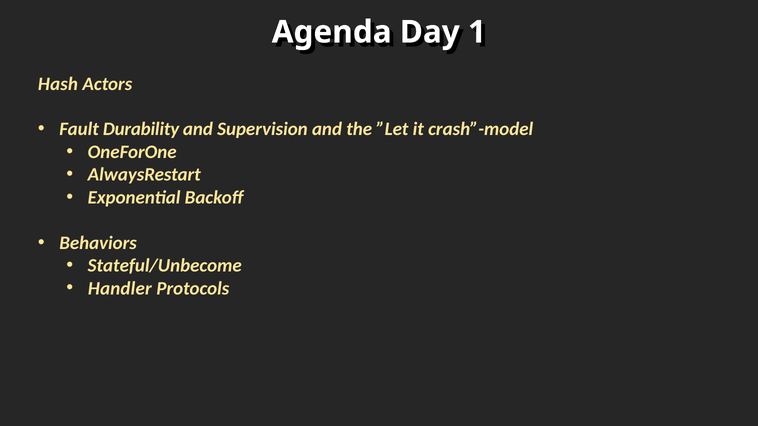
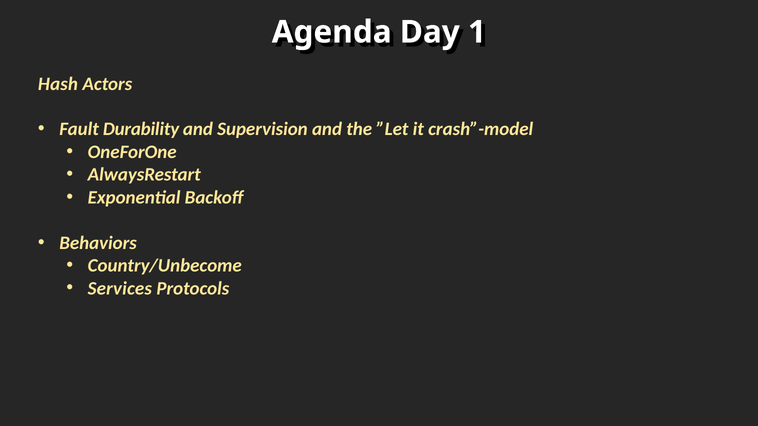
Stateful/Unbecome: Stateful/Unbecome -> Country/Unbecome (165, 266)
Handler: Handler -> Services (120, 289)
